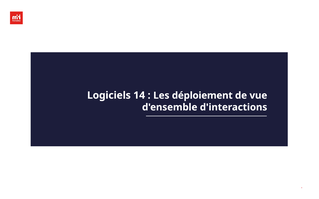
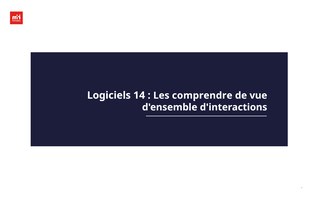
déploiement: déploiement -> comprendre (202, 96)
